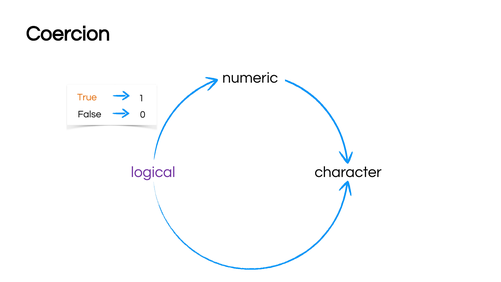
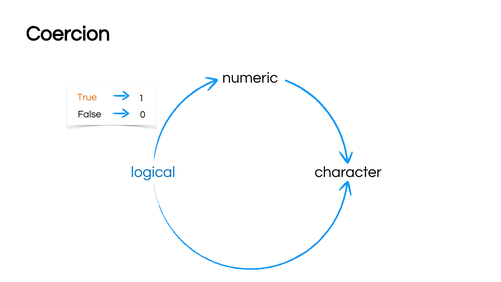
logical colour: purple -> blue (153, 172)
